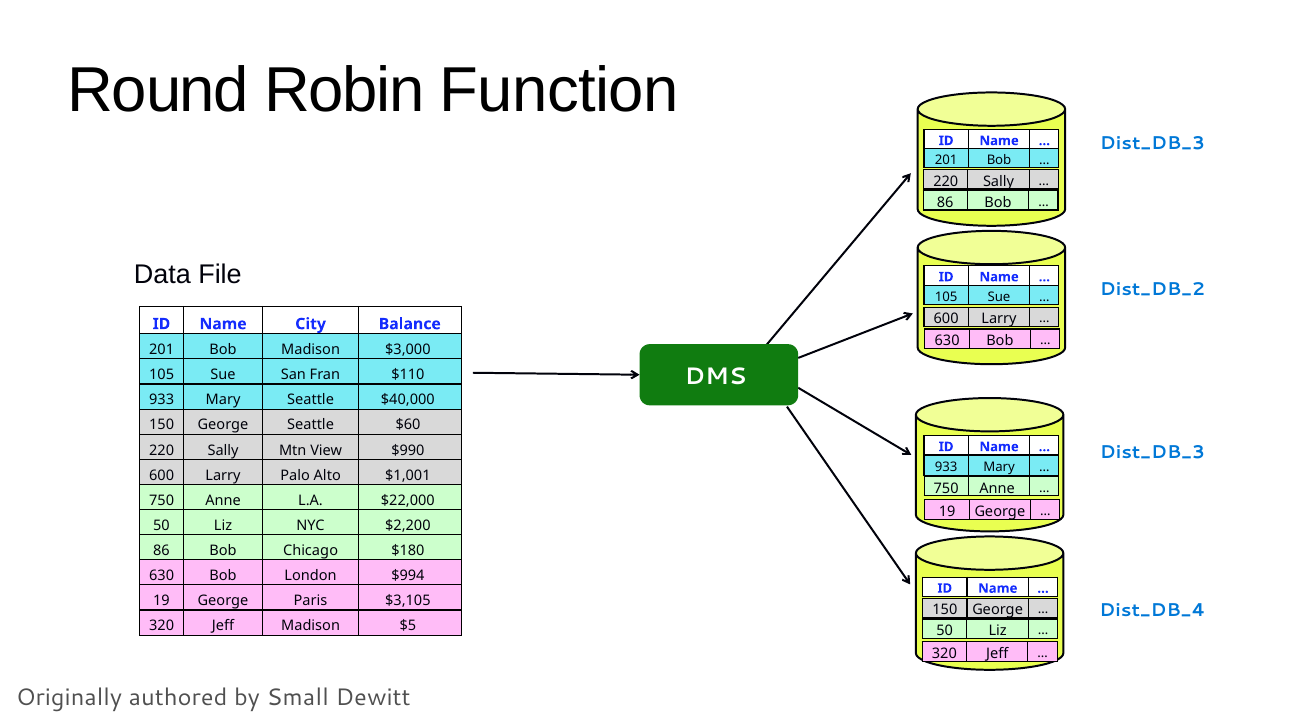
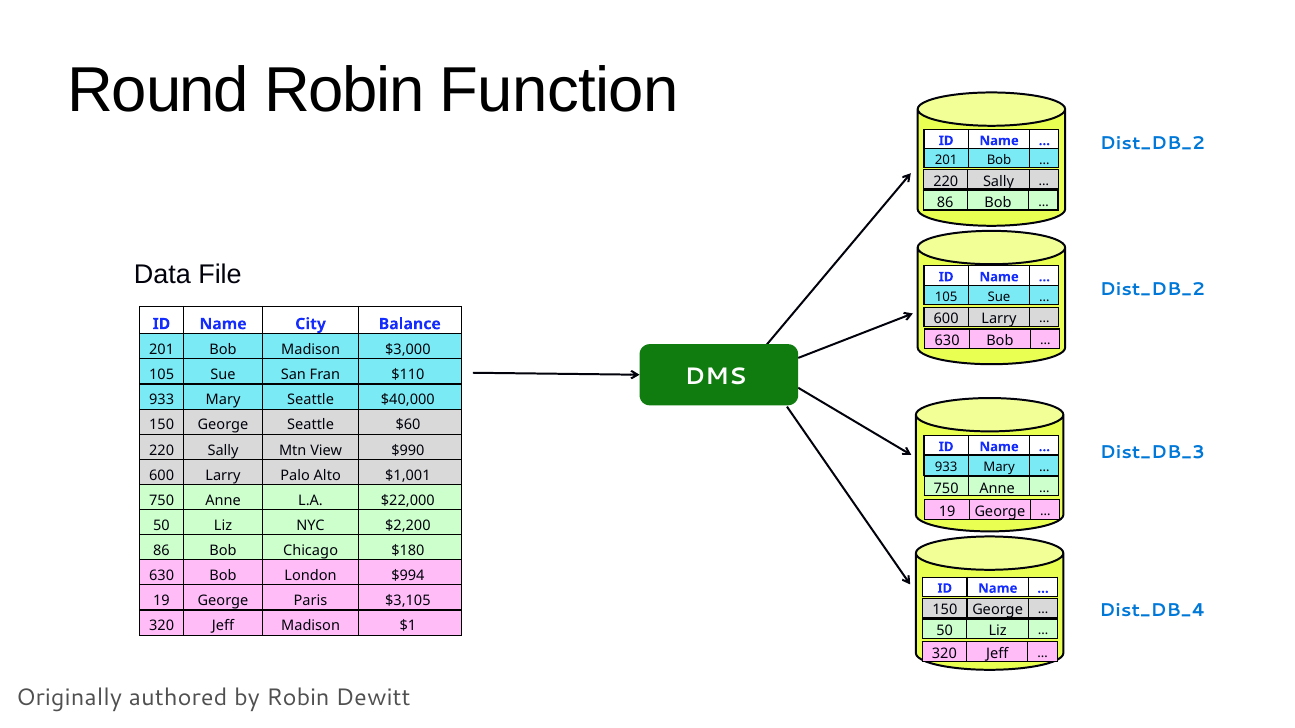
Dist_DB_3: Dist_DB_3 -> Dist_DB_2 (1152, 143)
$5: $5 -> $1 (408, 626)
by Small: Small -> Robin (298, 698)
